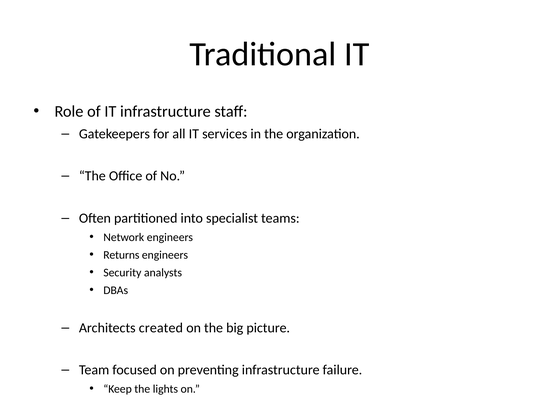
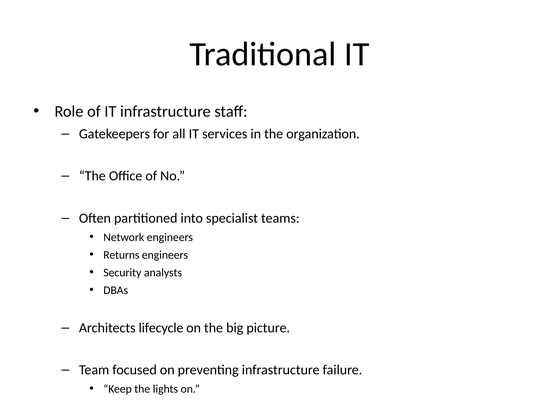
created: created -> lifecycle (161, 328)
